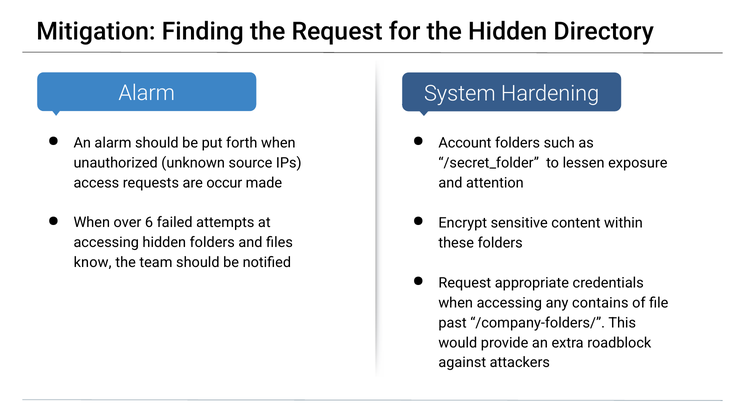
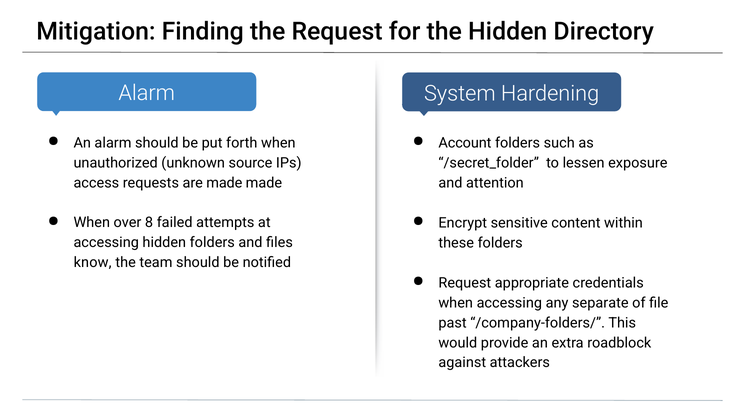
are occur: occur -> made (224, 183)
6: 6 -> 8 (149, 223)
contains: contains -> separate (600, 303)
